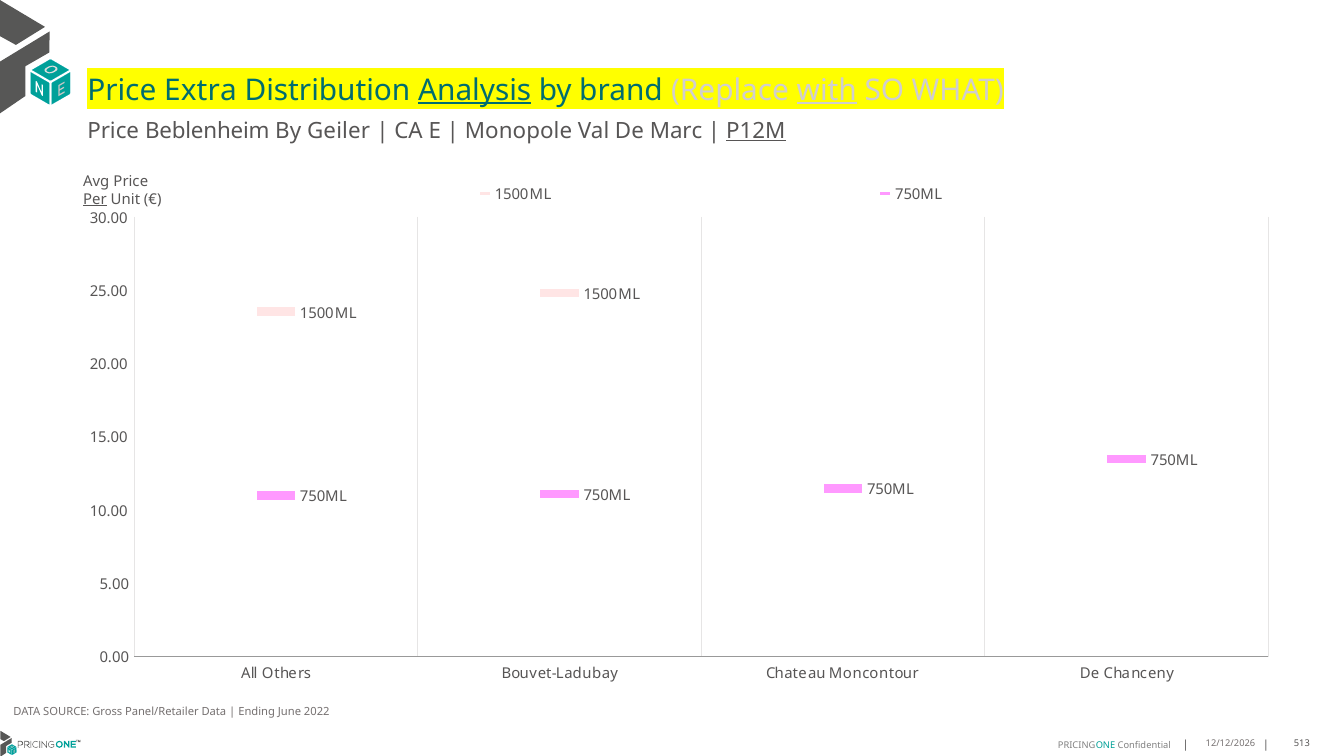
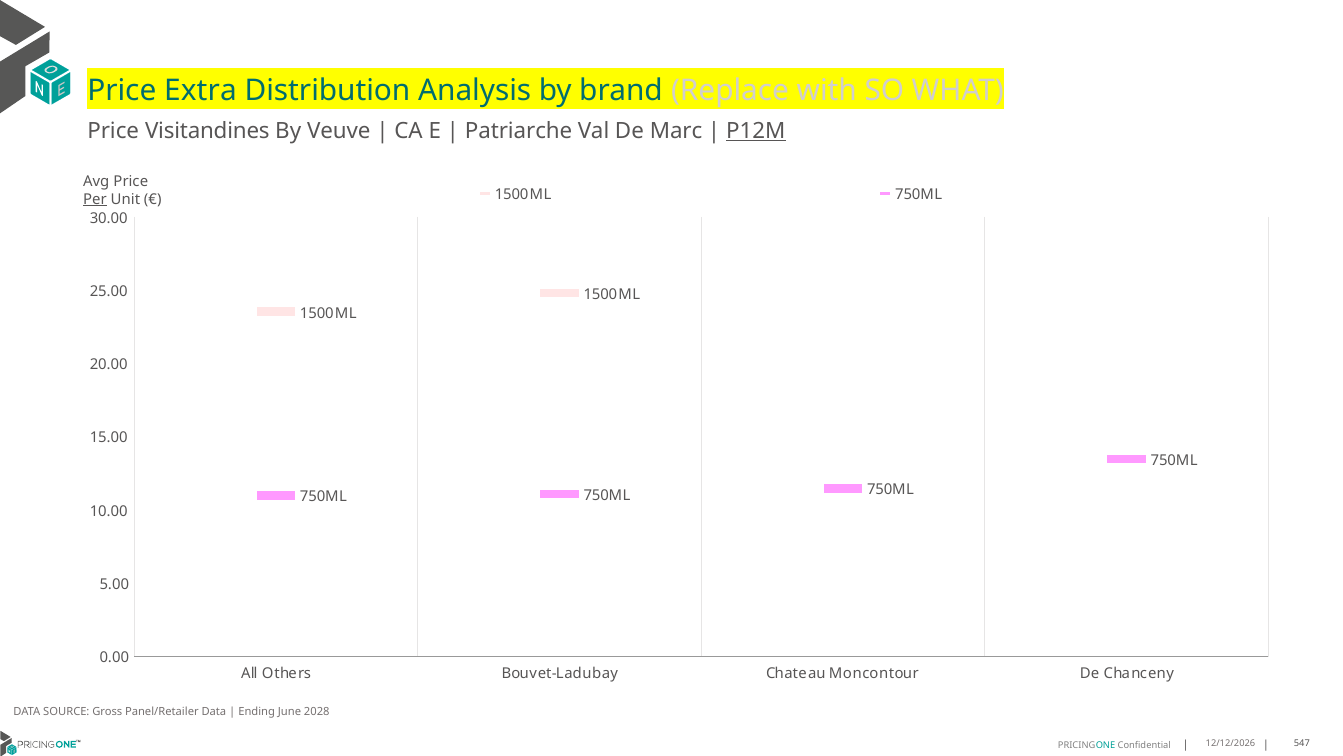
Analysis underline: present -> none (475, 90)
with underline: present -> none (827, 90)
Beblenheim: Beblenheim -> Visitandines (207, 131)
Geiler: Geiler -> Veuve (339, 131)
Monopole: Monopole -> Patriarche (519, 131)
2022: 2022 -> 2028 (317, 712)
513: 513 -> 547 (1302, 743)
